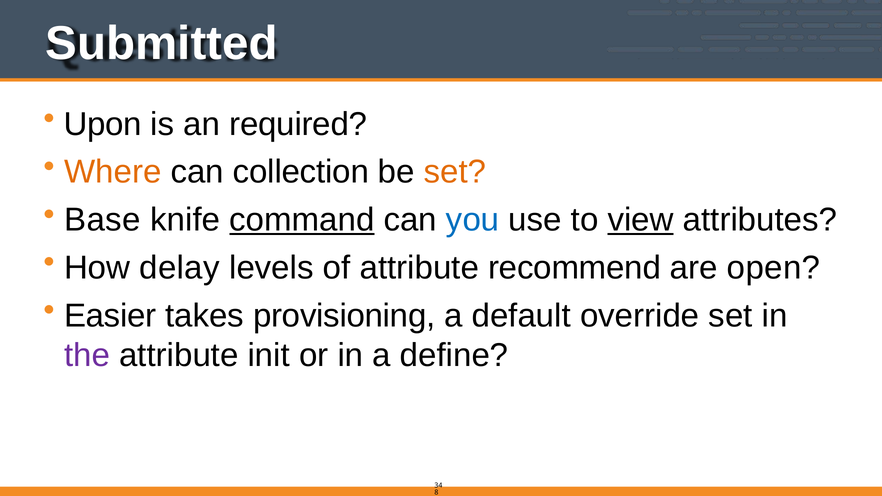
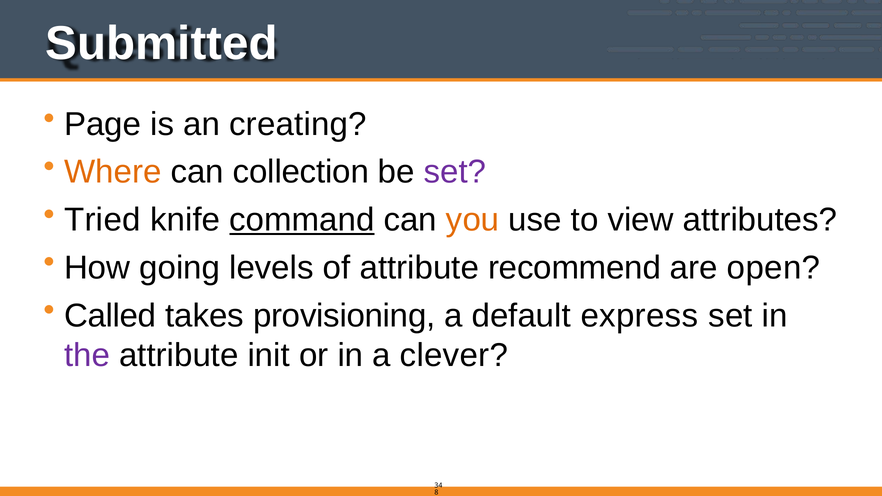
Upon: Upon -> Page (103, 124)
required: required -> creating (298, 124)
set colour: orange -> purple (455, 172)
Base: Base -> Tried (102, 220)
you colour: blue -> orange (473, 220)
view underline: present -> none (641, 220)
delay: delay -> going (180, 268)
Easier: Easier -> Called (110, 316)
override: override -> express (640, 316)
define: define -> clever (454, 356)
